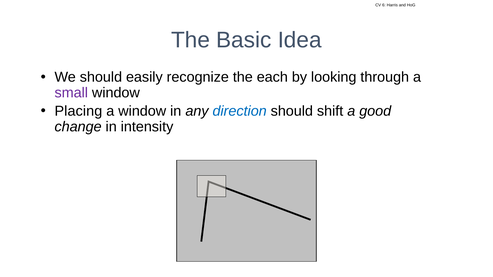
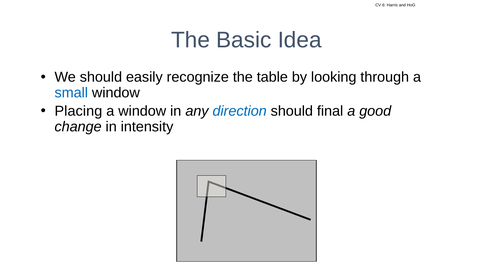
each: each -> table (272, 77)
small colour: purple -> blue (71, 93)
shift: shift -> final (330, 111)
